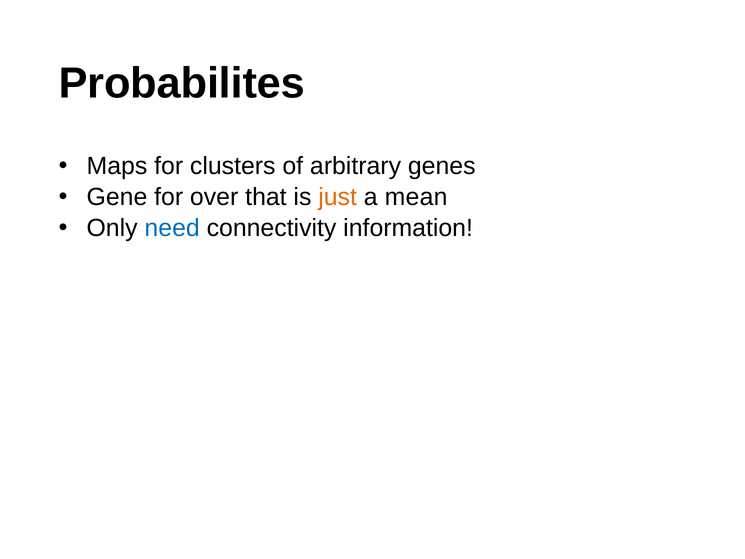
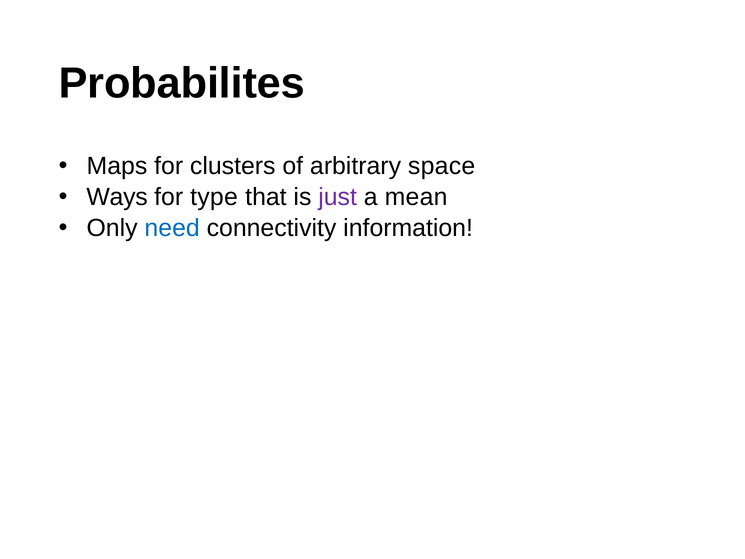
genes: genes -> space (442, 166)
Gene: Gene -> Ways (117, 197)
over: over -> type (214, 197)
just colour: orange -> purple (338, 197)
